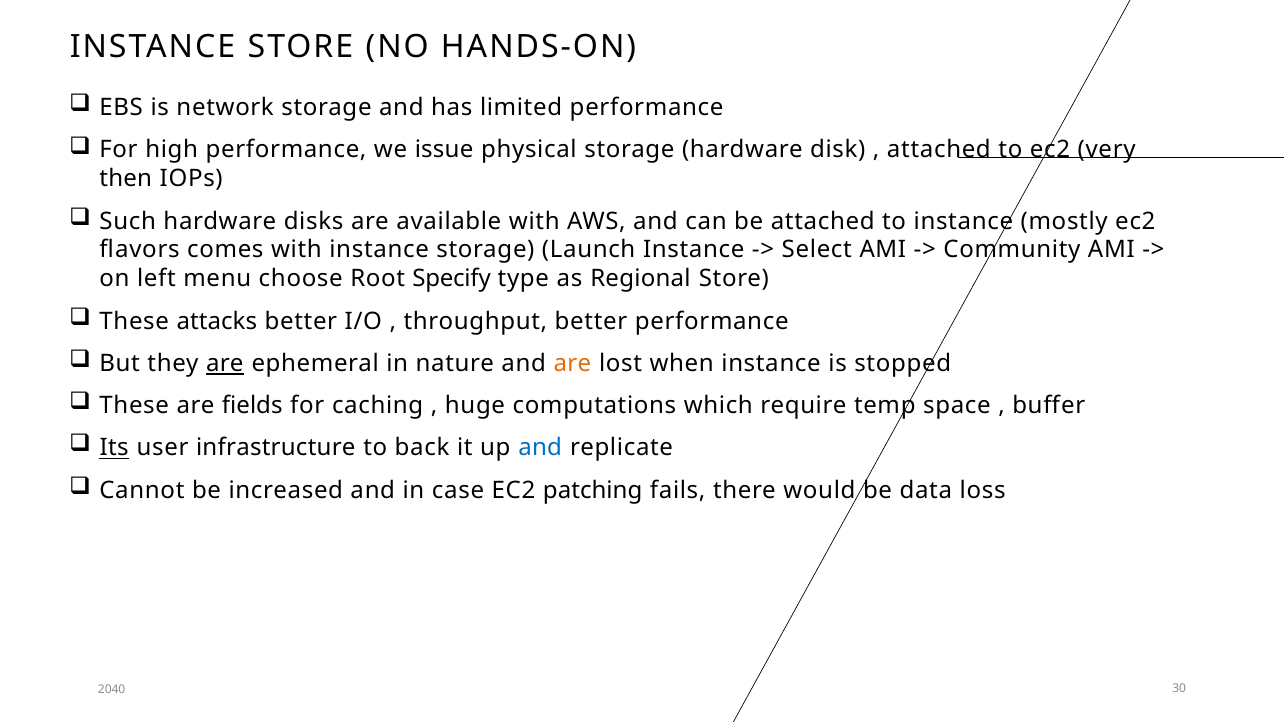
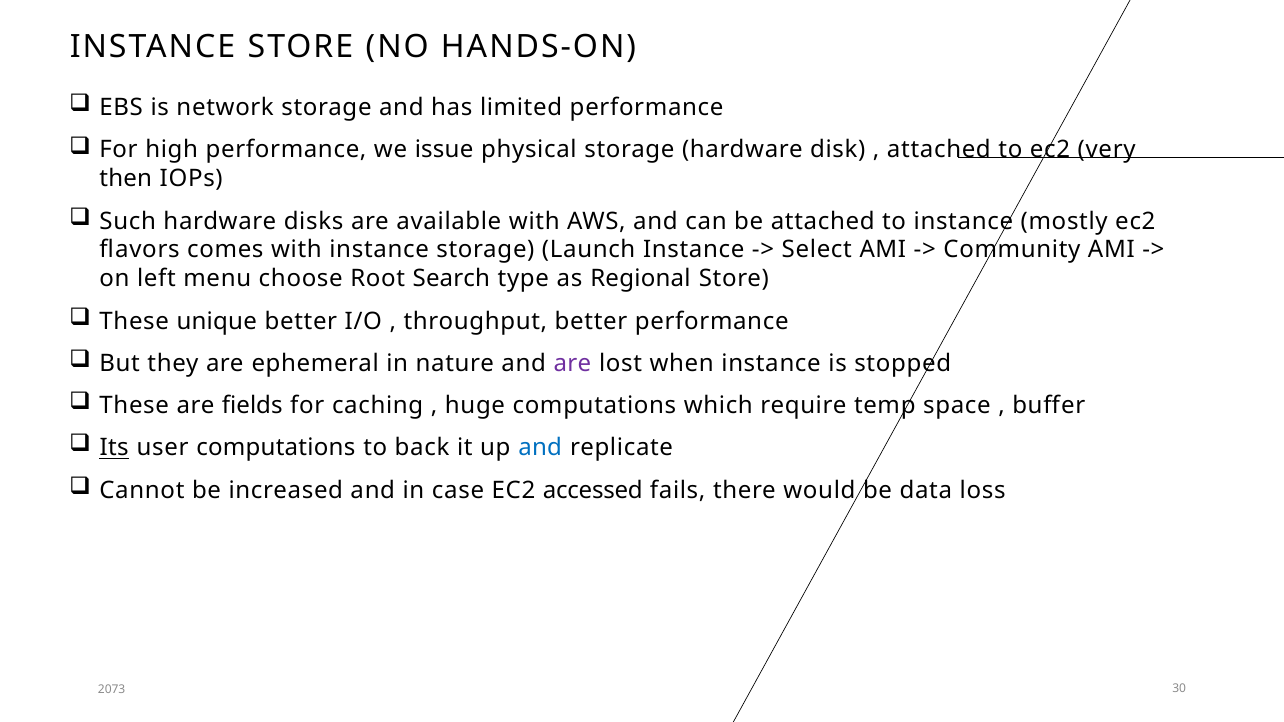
Specify: Specify -> Search (451, 279)
attacks: attacks -> unique (217, 321)
are underline: present -> none (225, 364)
are colour: orange -> purple (572, 364)
user infrastructure: infrastructure -> computations (276, 448)
patching: patching -> accessed (593, 490)
2040: 2040 -> 2073 (112, 689)
